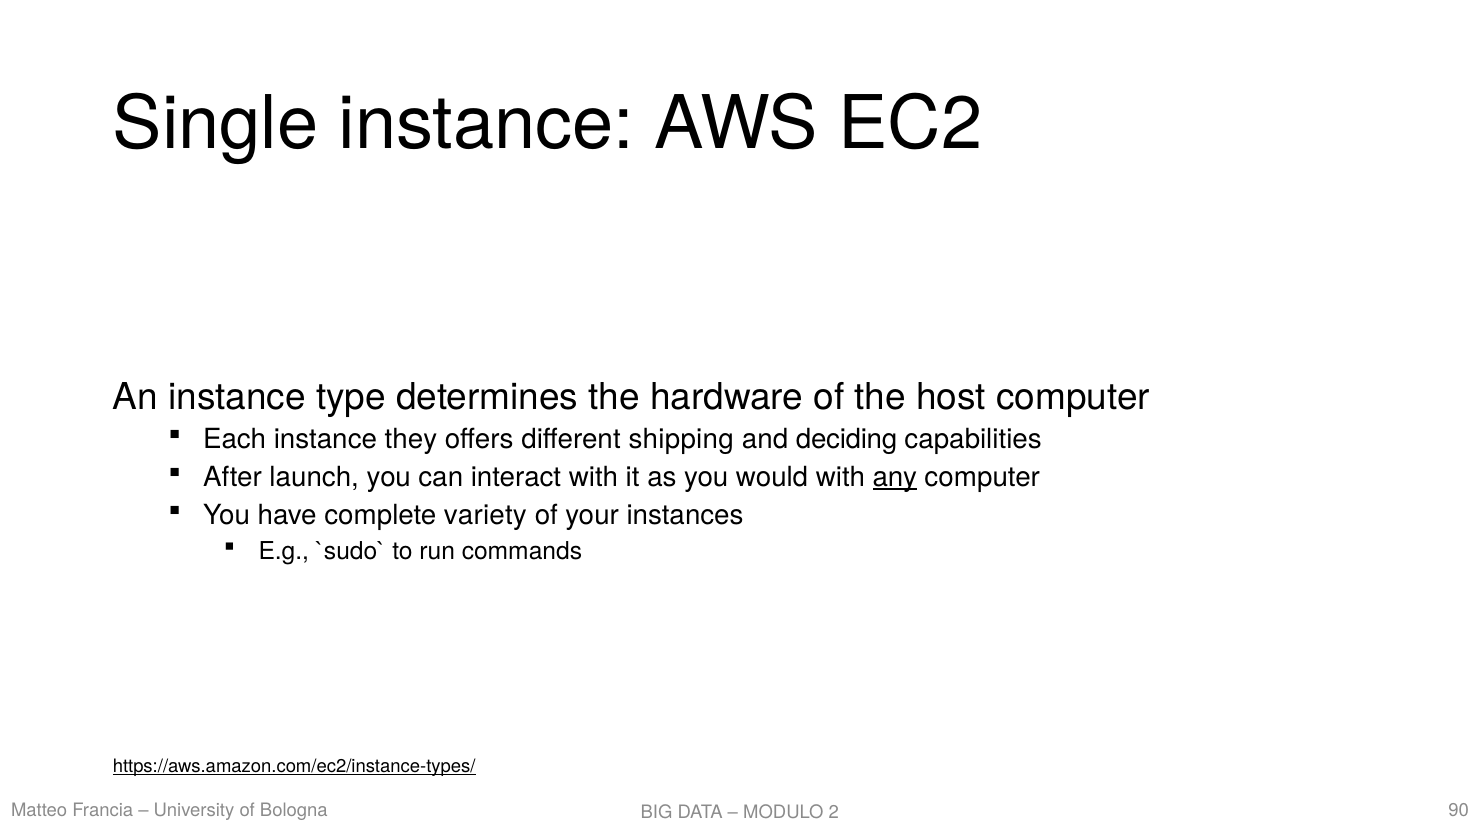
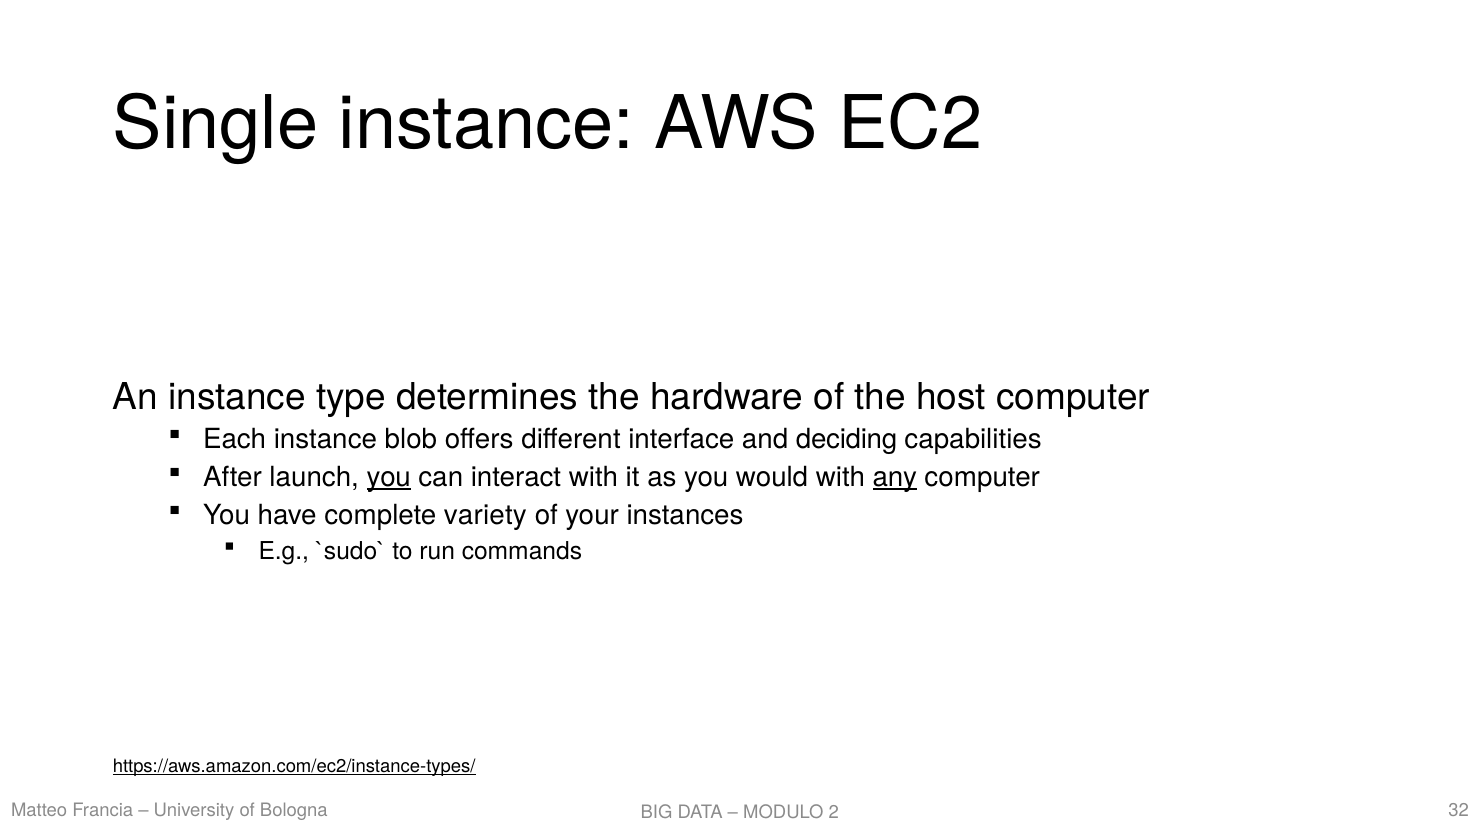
they: they -> blob (411, 439)
shipping: shipping -> interface (681, 439)
you underline: none -> present (389, 477)
90: 90 -> 32 (1459, 809)
